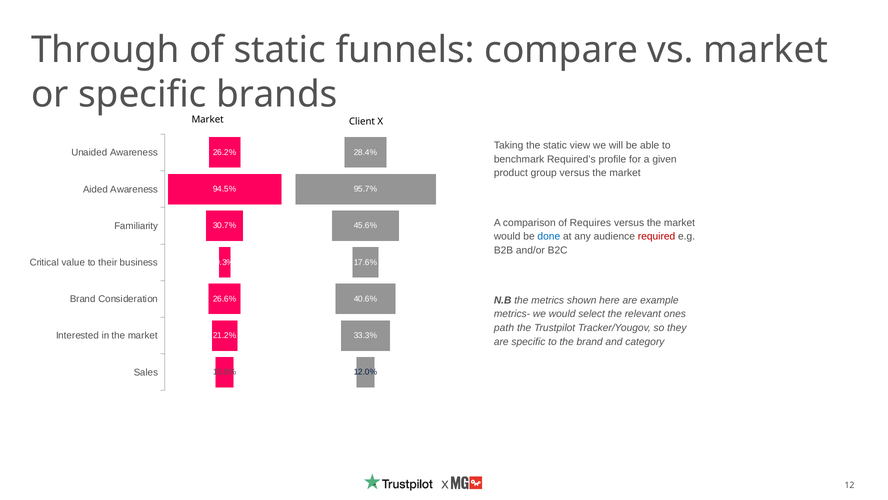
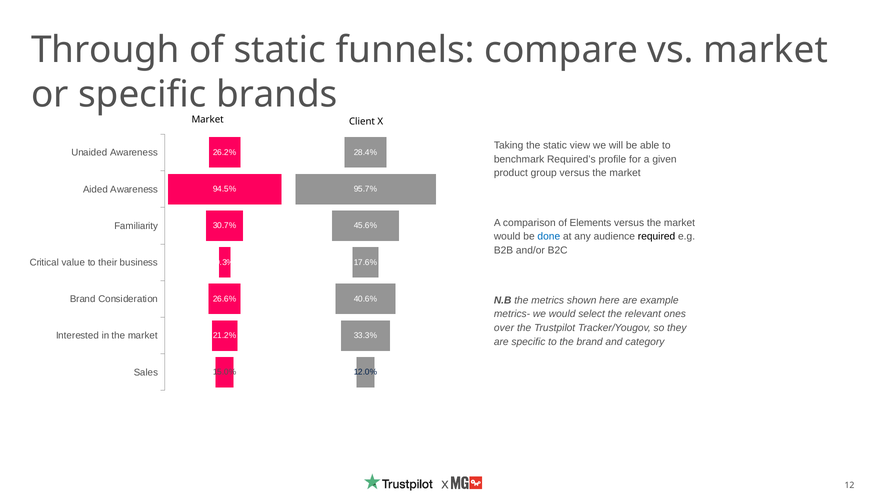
Requires: Requires -> Elements (590, 223)
required colour: red -> black (657, 236)
path: path -> over (504, 328)
